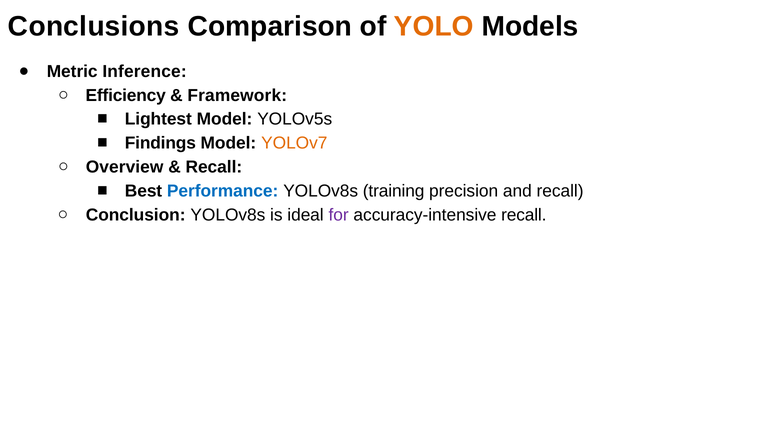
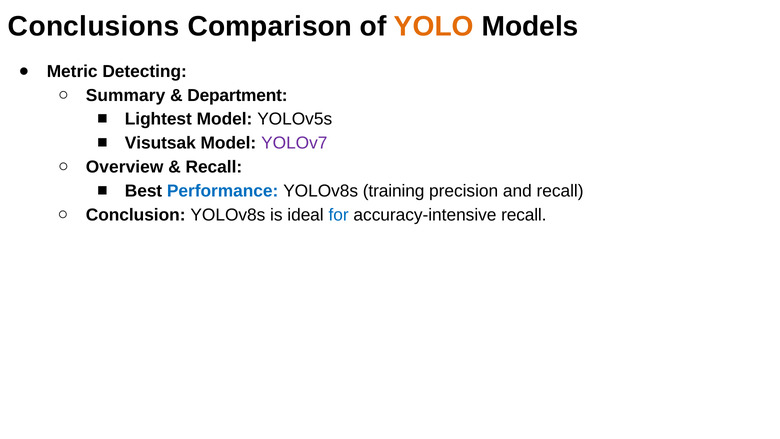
Inference: Inference -> Detecting (145, 71)
Efficiency: Efficiency -> Summary (126, 95)
Framework: Framework -> Department (237, 95)
Findings: Findings -> Visutsak (160, 143)
YOLOv7 colour: orange -> purple (294, 143)
for colour: purple -> blue (339, 215)
